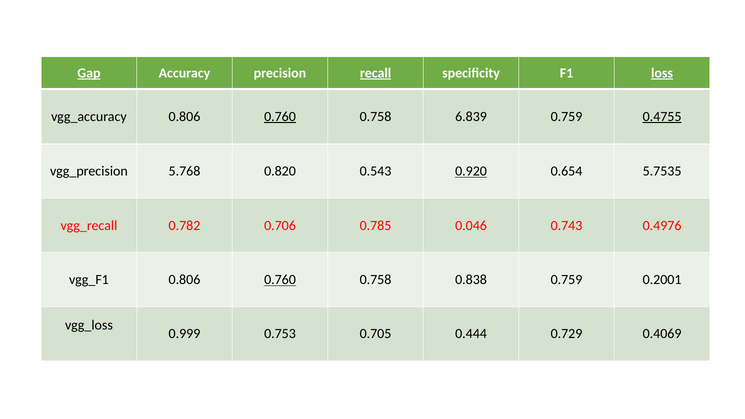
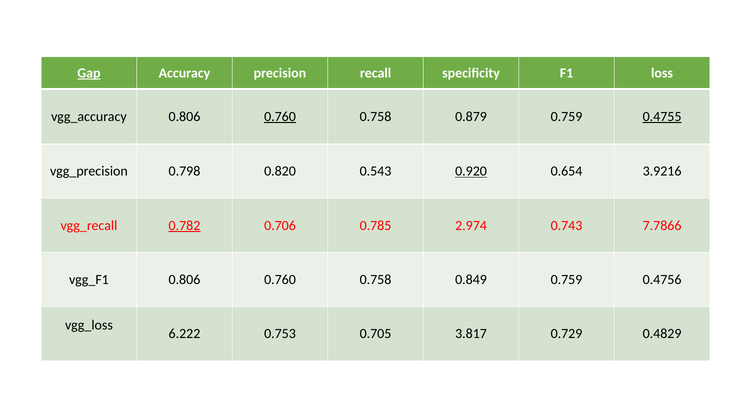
recall underline: present -> none (376, 73)
loss underline: present -> none (662, 73)
6.839: 6.839 -> 0.879 (471, 117)
5.768: 5.768 -> 0.798 (184, 171)
5.7535: 5.7535 -> 3.9216 (662, 171)
0.782 underline: none -> present (184, 226)
0.046: 0.046 -> 2.974 (471, 226)
0.4976: 0.4976 -> 7.7866 (662, 226)
0.760 underline: present -> none (280, 280)
0.838: 0.838 -> 0.849 (471, 280)
0.2001: 0.2001 -> 0.4756 (662, 280)
0.999: 0.999 -> 6.222 (184, 334)
0.444: 0.444 -> 3.817 (471, 334)
0.4069: 0.4069 -> 0.4829 (662, 334)
